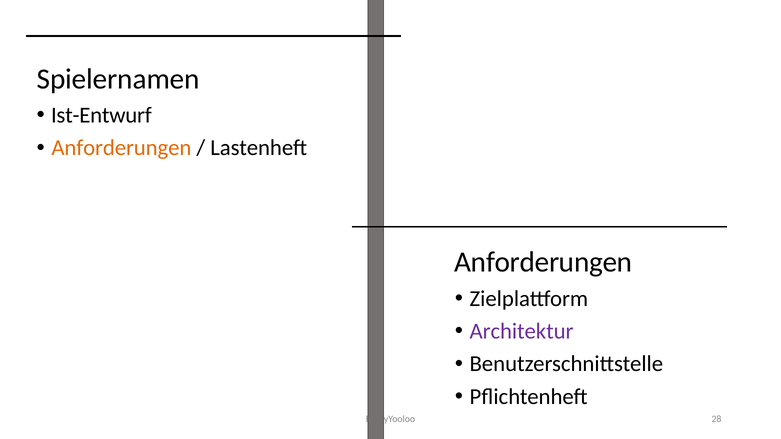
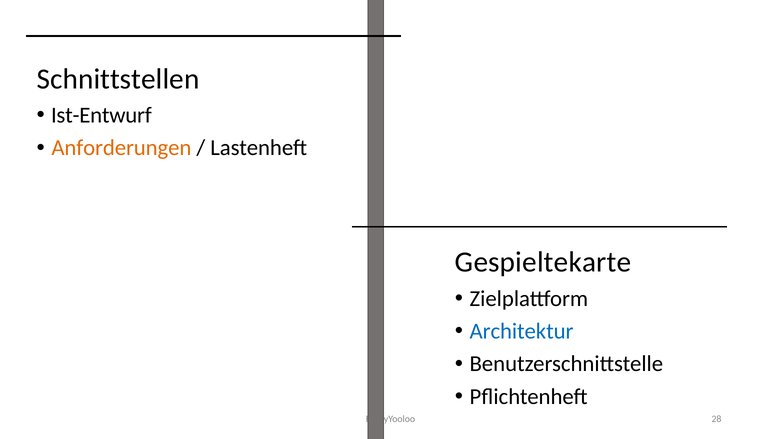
Spielernamen: Spielernamen -> Schnittstellen (118, 79)
Anforderungen: Anforderungen -> Gespieltekarte (543, 262)
Architektur colour: purple -> blue (522, 331)
